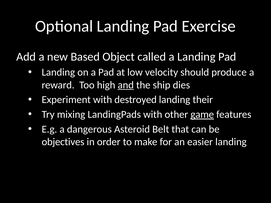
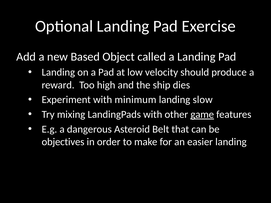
and underline: present -> none (126, 85)
destroyed: destroyed -> minimum (135, 100)
their: their -> slow (203, 100)
